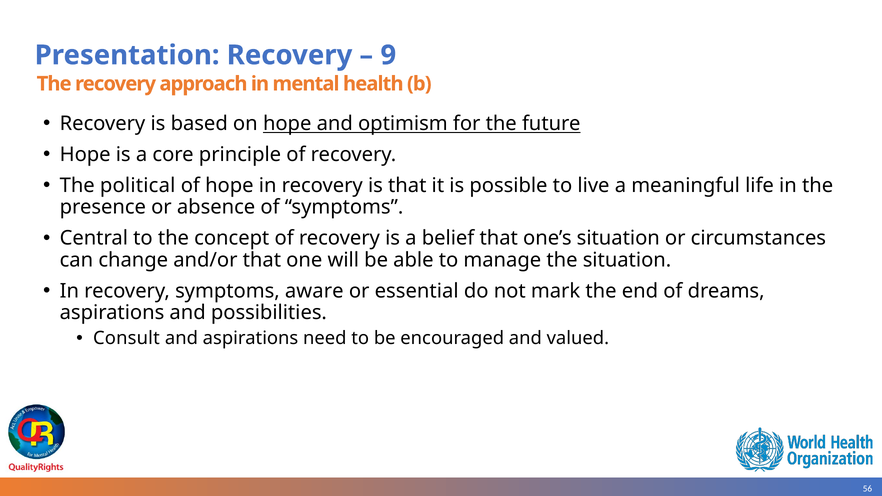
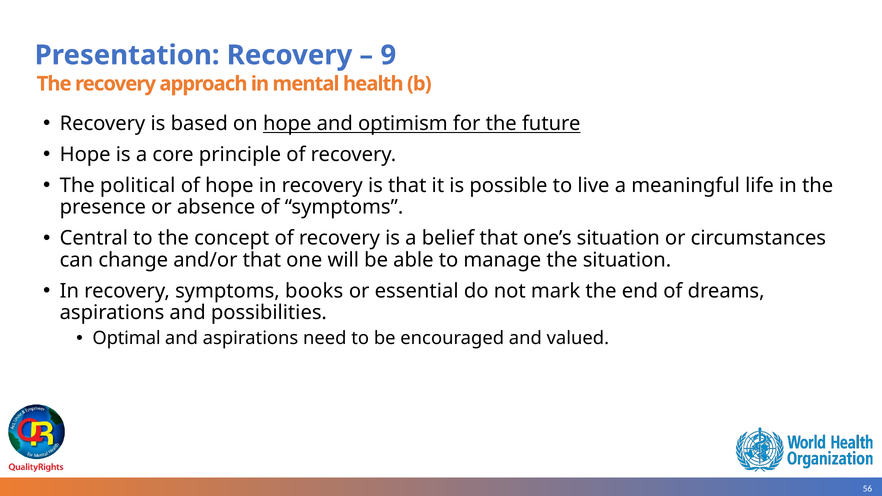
aware: aware -> books (314, 291)
Consult: Consult -> Optimal (127, 338)
